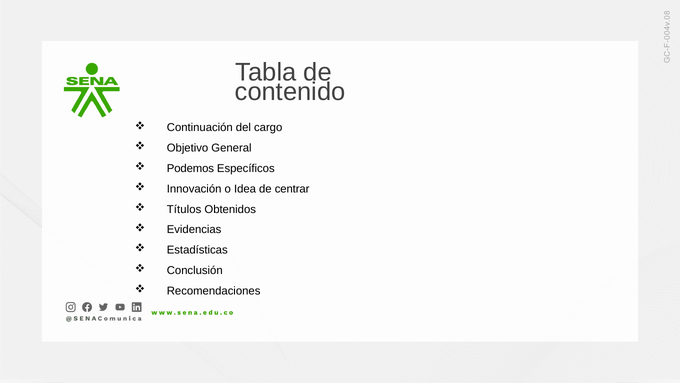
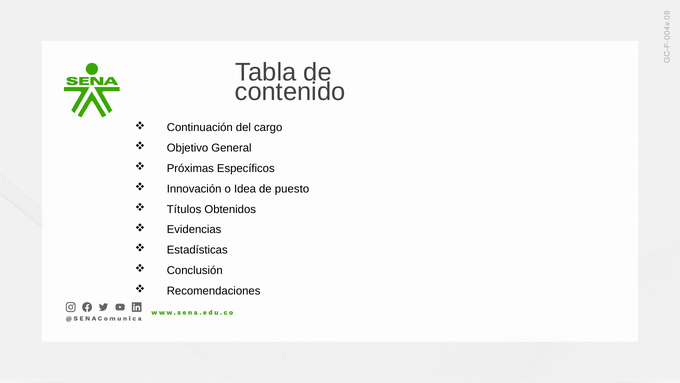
Podemos: Podemos -> Próximas (190, 168)
centrar: centrar -> puesto (292, 189)
